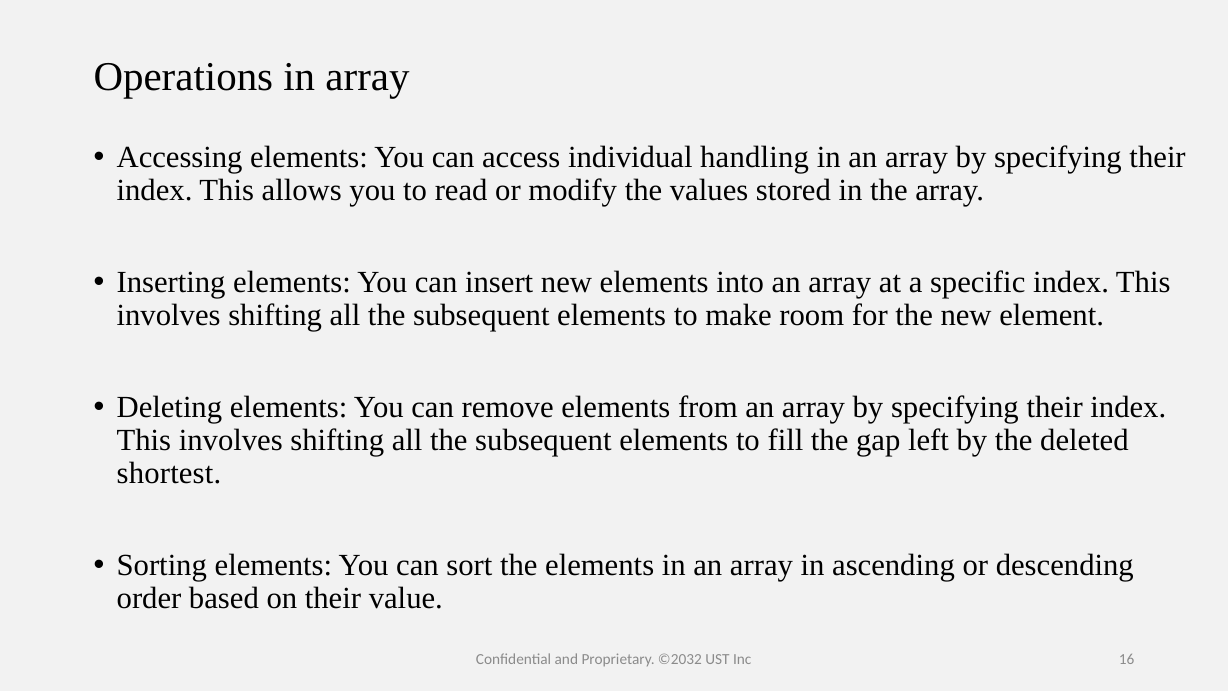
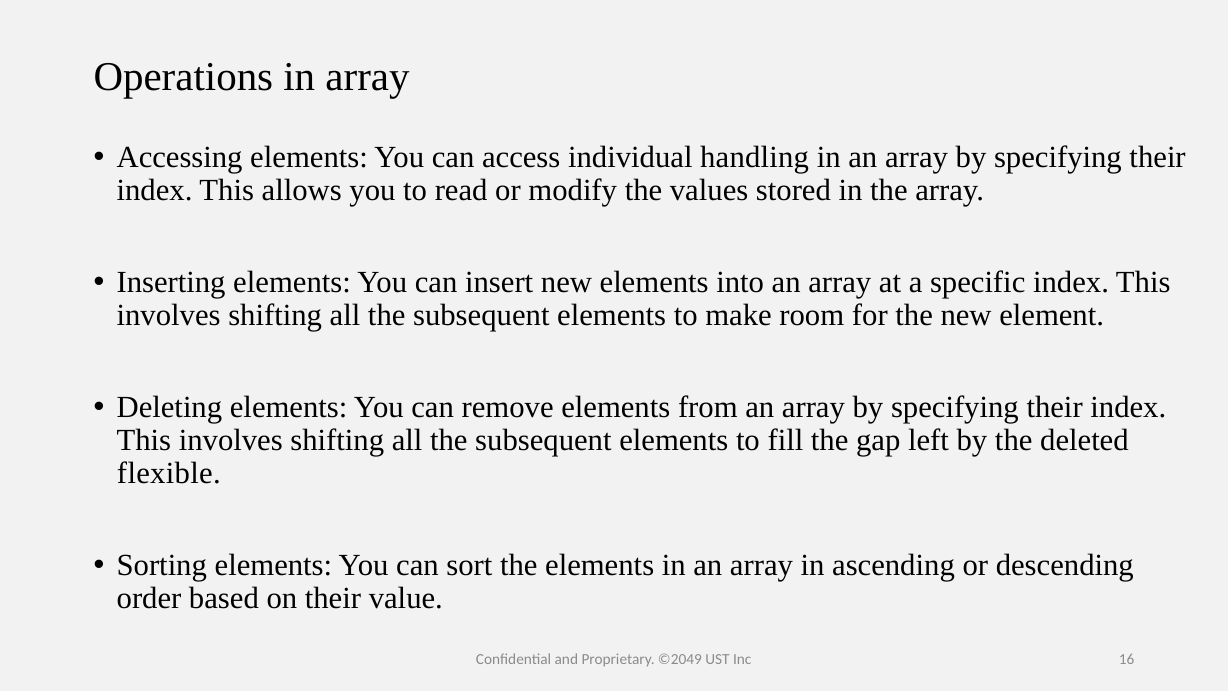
shortest: shortest -> flexible (169, 473)
©2032: ©2032 -> ©2049 (680, 660)
